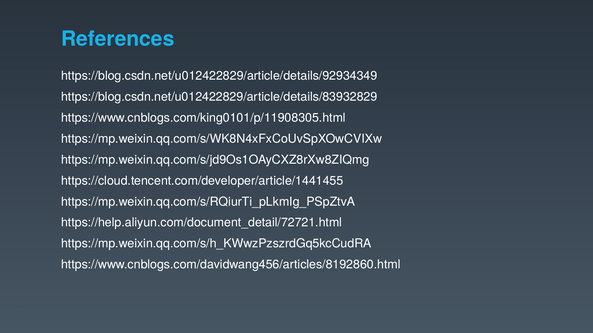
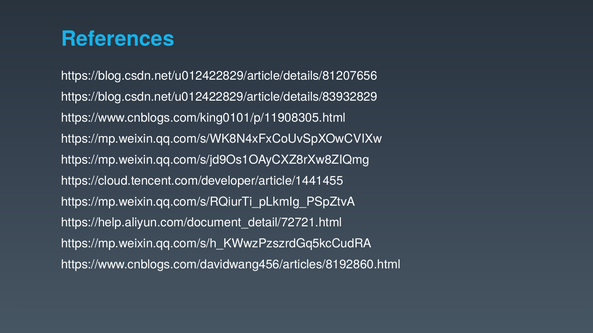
https://blog.csdn.net/u012422829/article/details/92934349: https://blog.csdn.net/u012422829/article/details/92934349 -> https://blog.csdn.net/u012422829/article/details/81207656 (219, 76)
